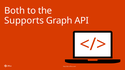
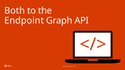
Supports: Supports -> Endpoint (24, 21)
